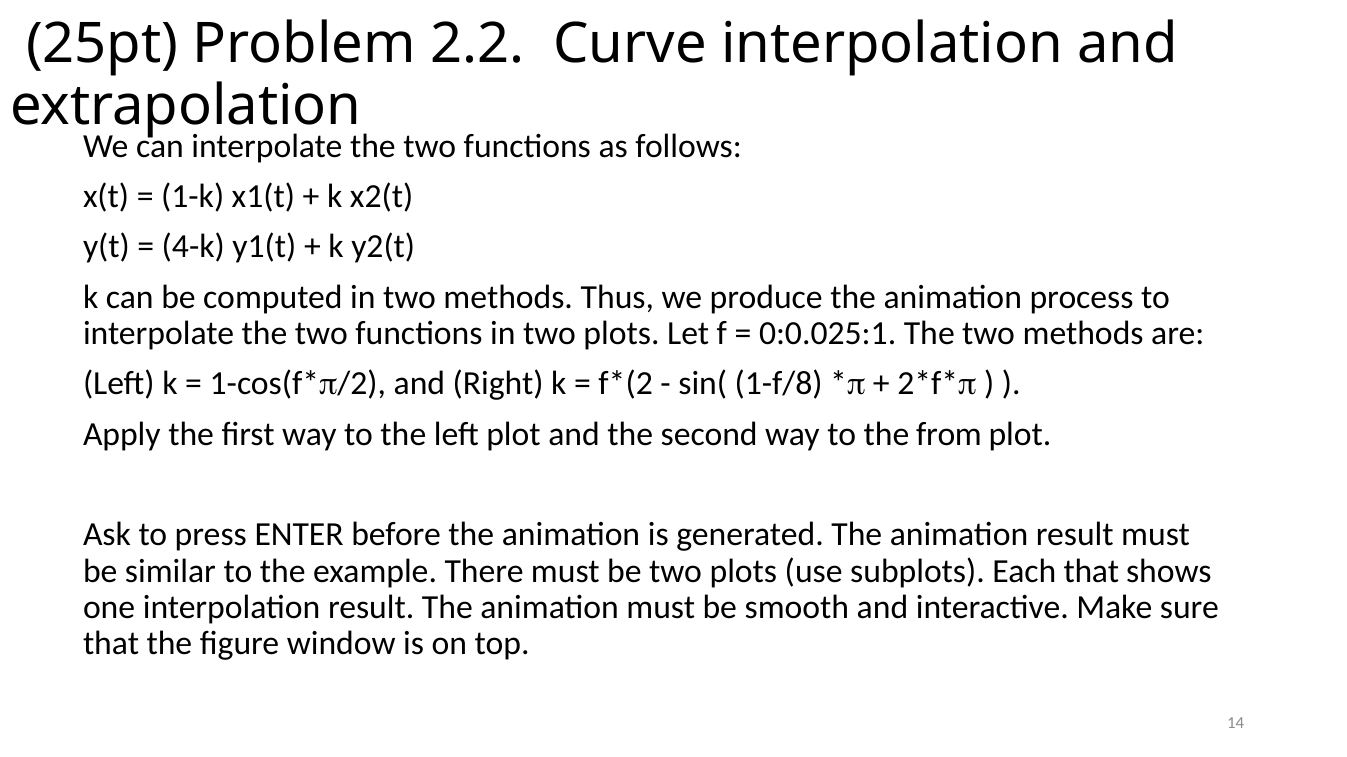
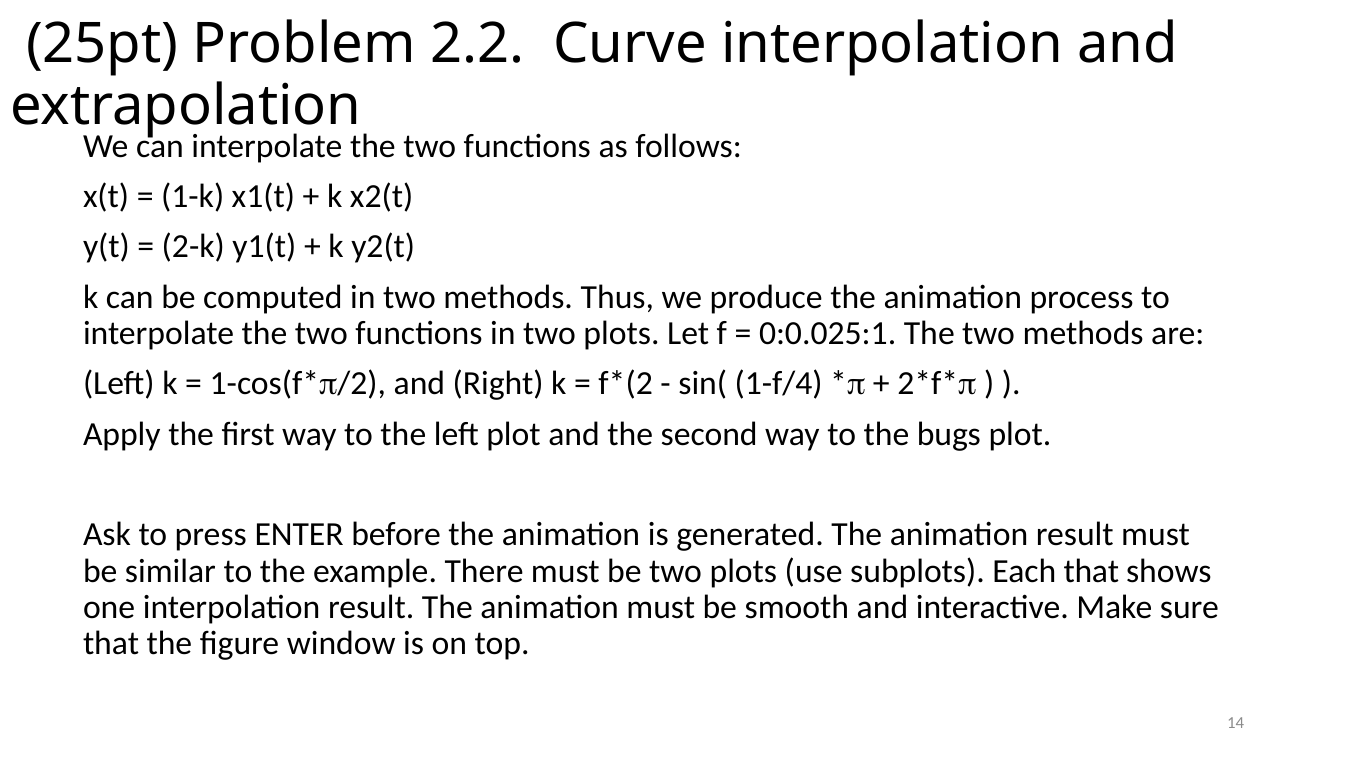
4-k: 4-k -> 2-k (193, 247)
1-f/8: 1-f/8 -> 1-f/4 (779, 384)
from: from -> bugs (949, 434)
